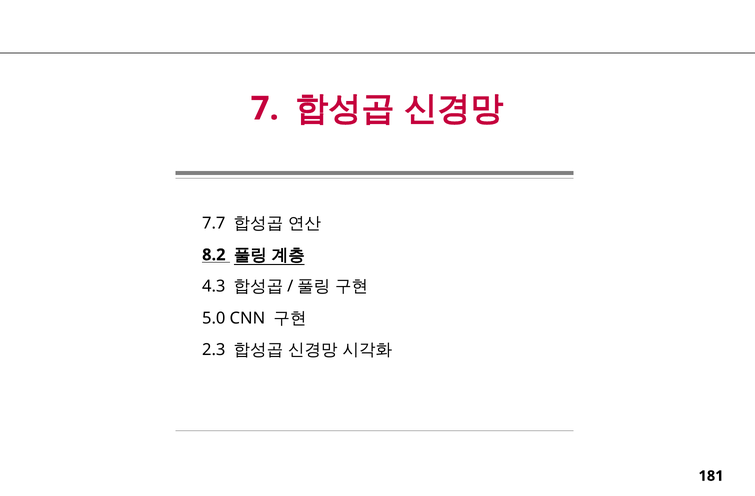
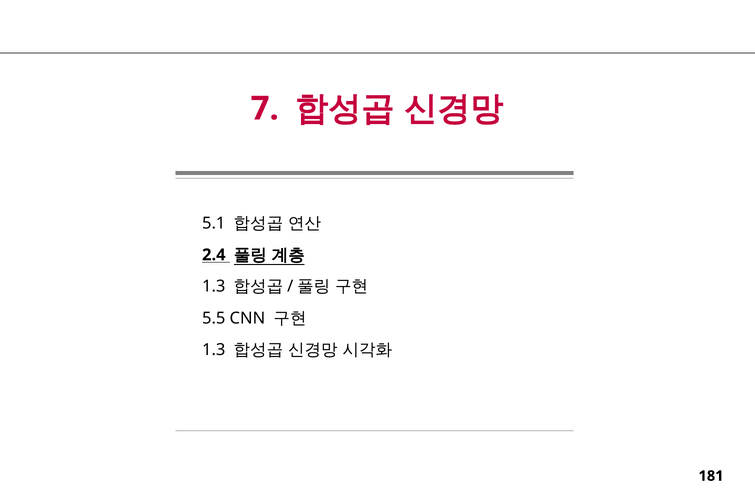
7.7: 7.7 -> 5.1 (214, 223)
8.2: 8.2 -> 2.4 (214, 255)
4.3: 4.3 -> 1.3 (214, 286)
5.0: 5.0 -> 5.5 (214, 318)
2.3: 2.3 -> 1.3 (214, 350)
